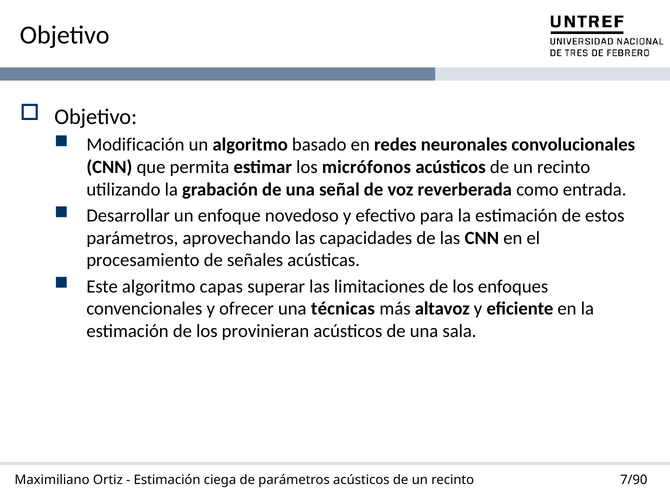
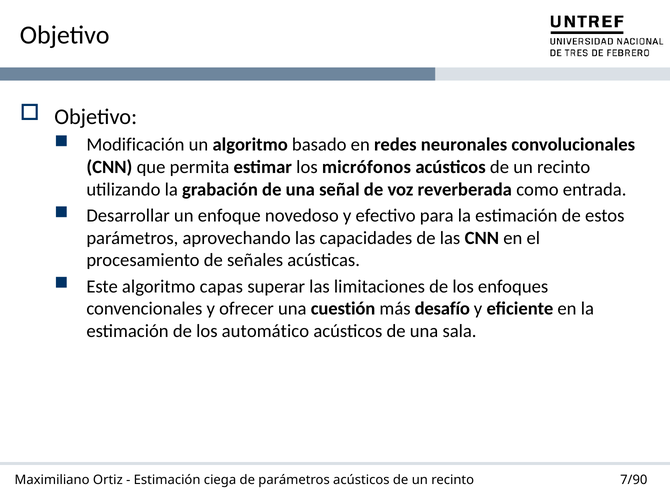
técnicas: técnicas -> cuestión (343, 308)
altavoz: altavoz -> desafío (442, 308)
provinieran: provinieran -> automático (265, 331)
